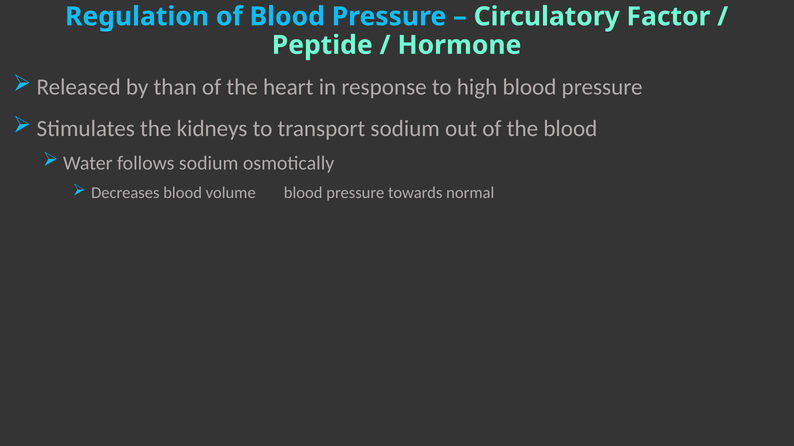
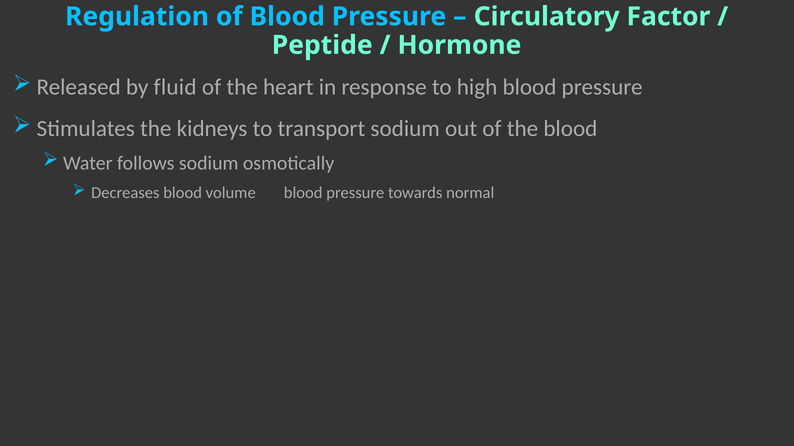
than: than -> fluid (175, 87)
